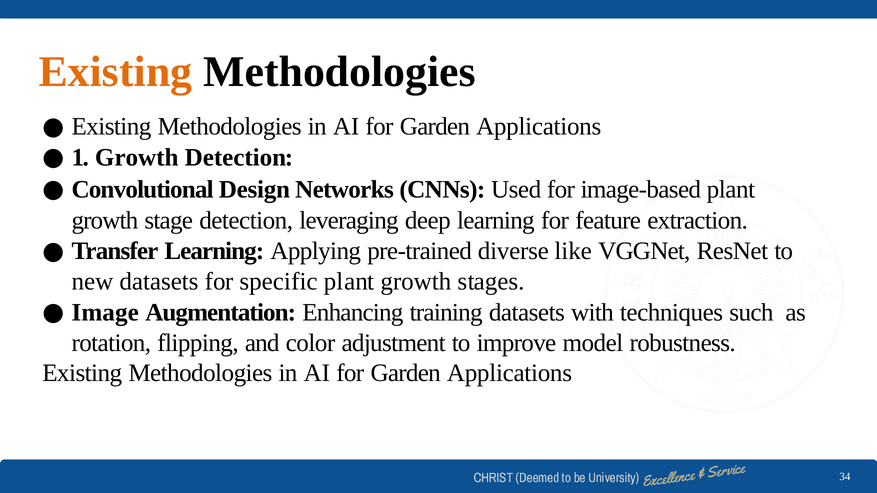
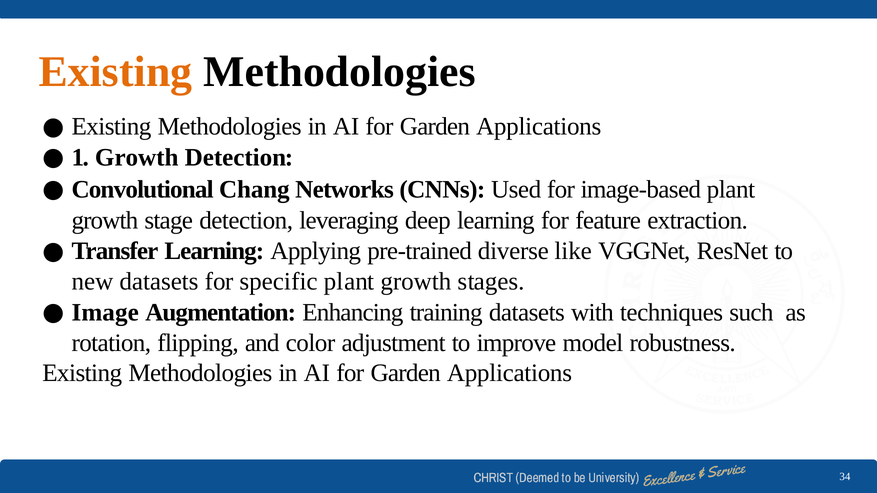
Design: Design -> Chang (254, 190)
